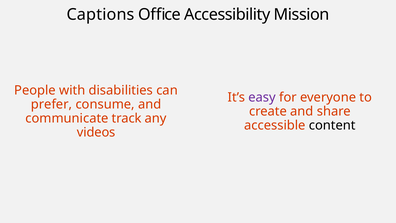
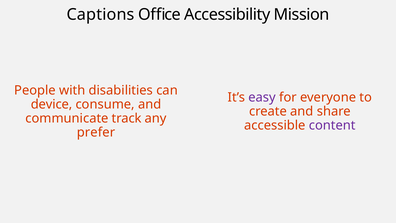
prefer: prefer -> device (52, 104)
content colour: black -> purple (332, 125)
videos: videos -> prefer (96, 132)
